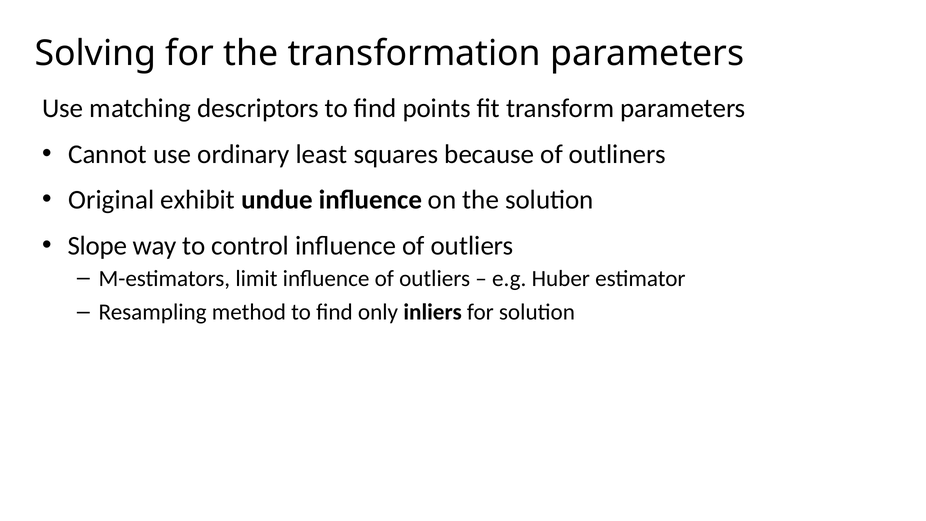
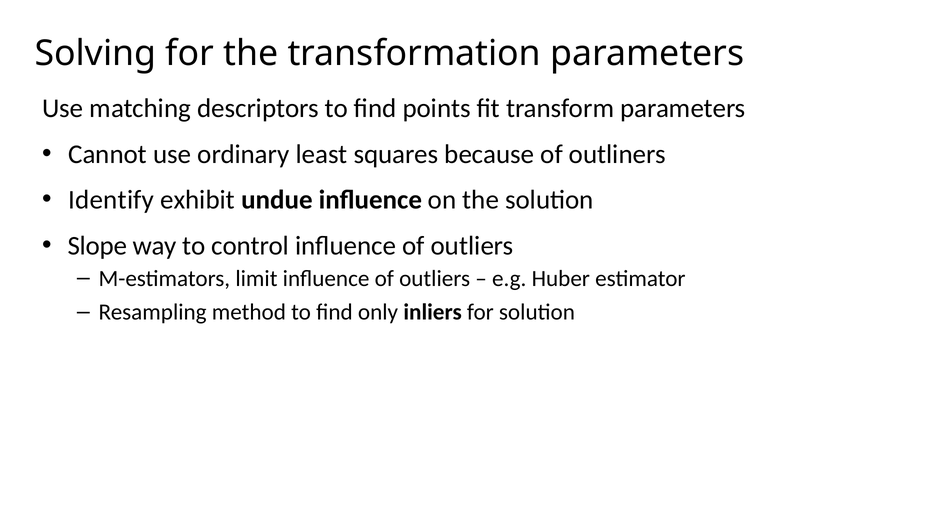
Original: Original -> Identify (111, 200)
